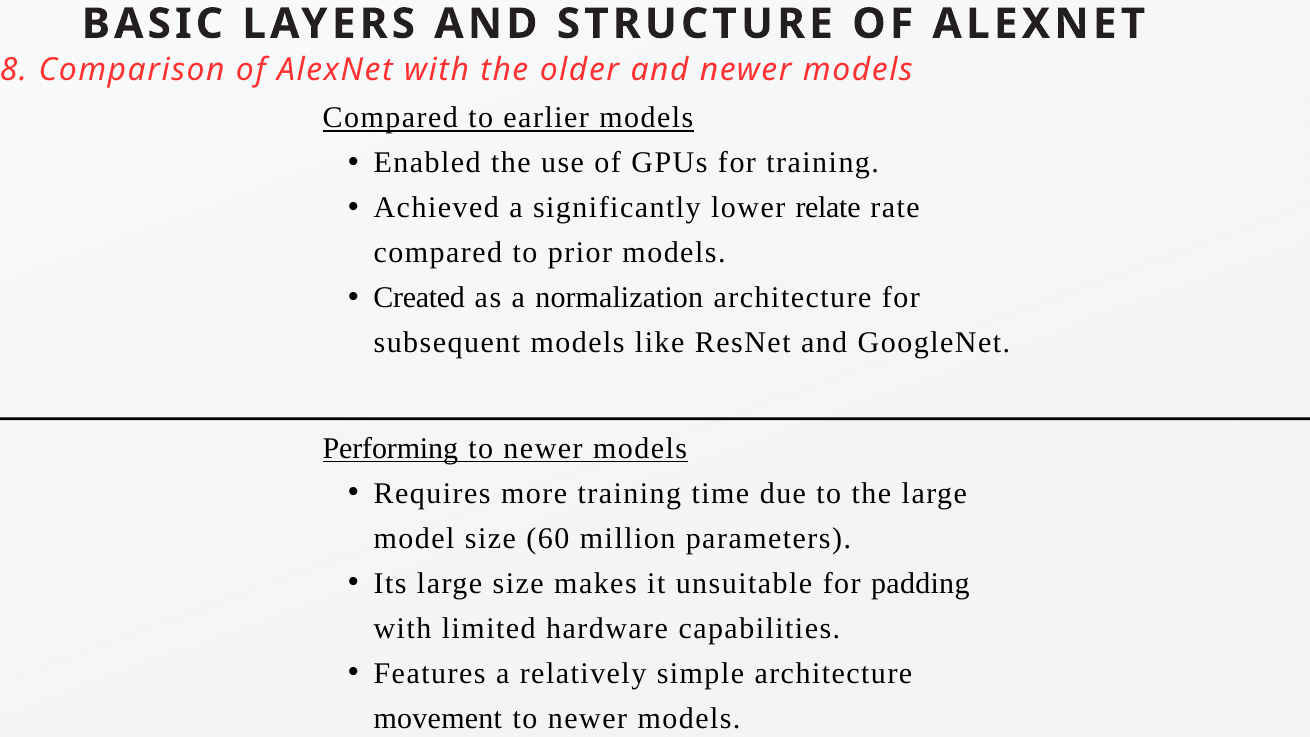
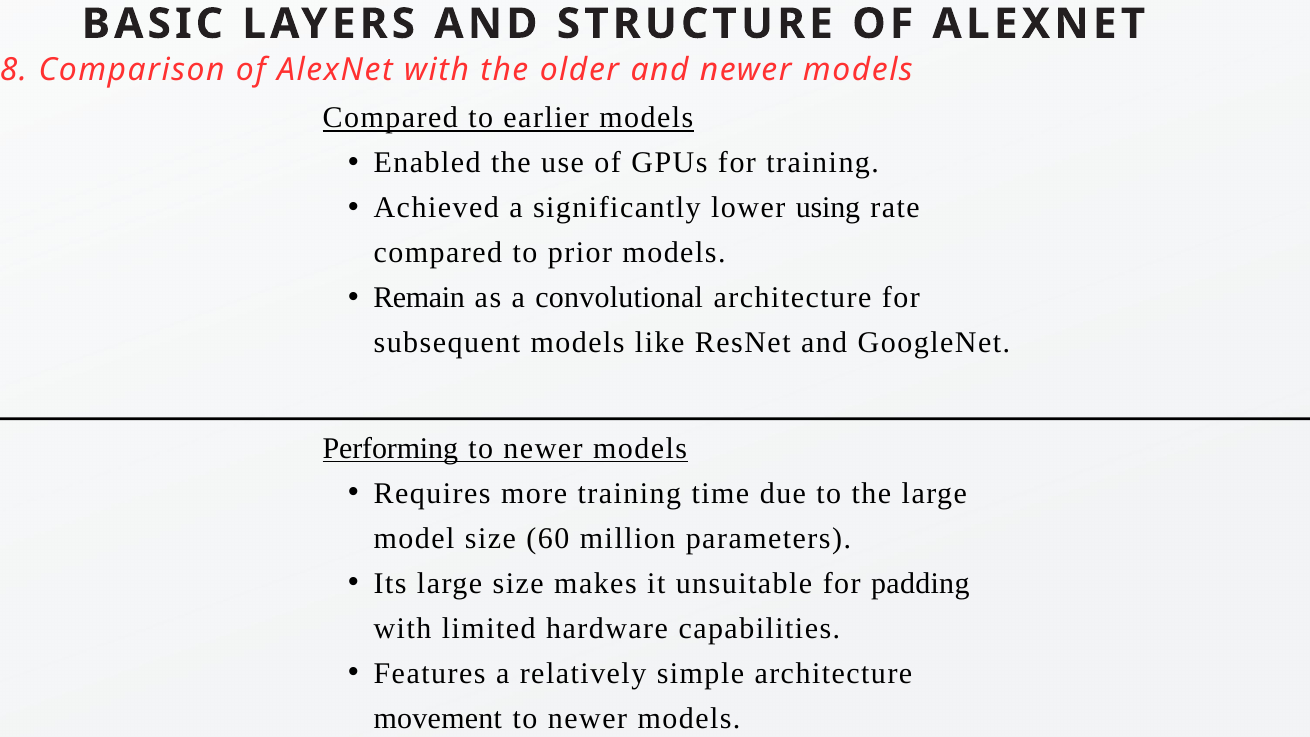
relate: relate -> using (828, 208)
Created: Created -> Remain (419, 298)
normalization: normalization -> convolutional (619, 298)
